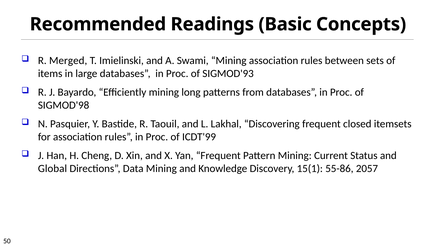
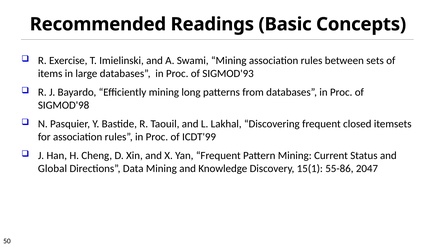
Merged: Merged -> Exercise (68, 61)
2057: 2057 -> 2047 (367, 169)
